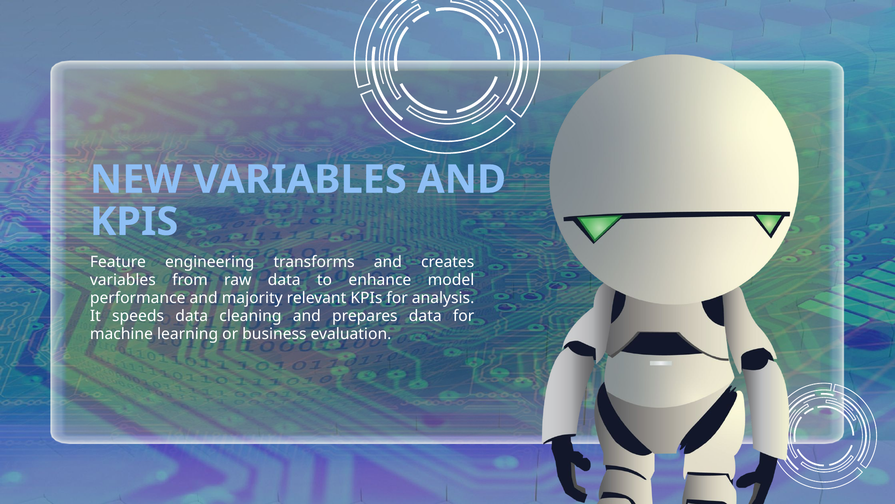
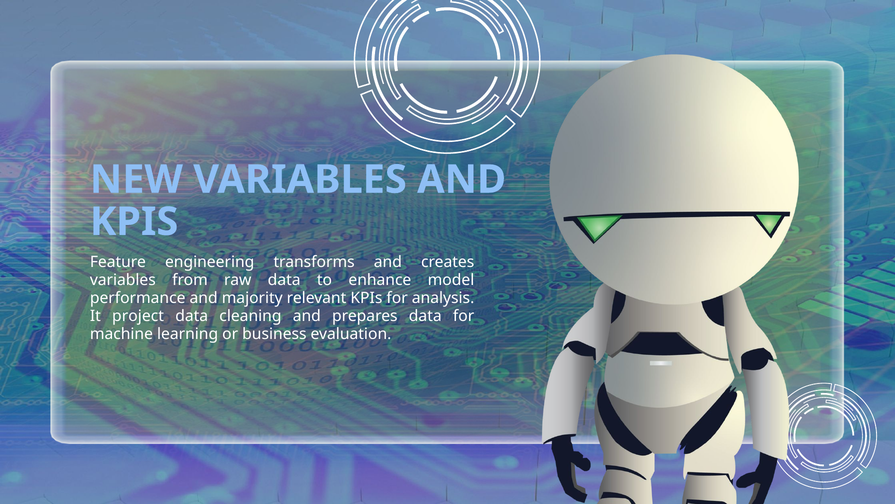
speeds: speeds -> project (138, 316)
